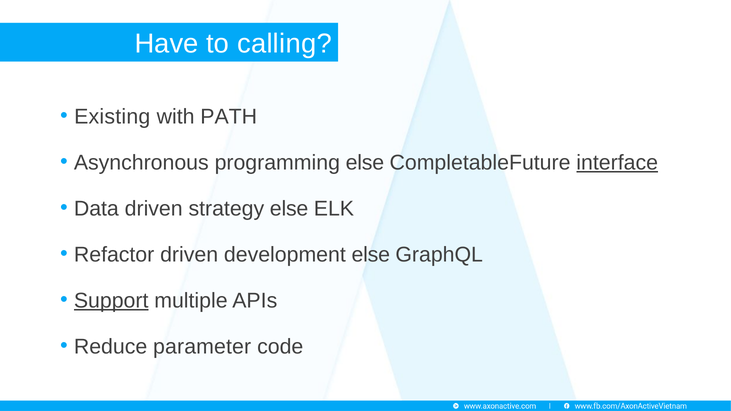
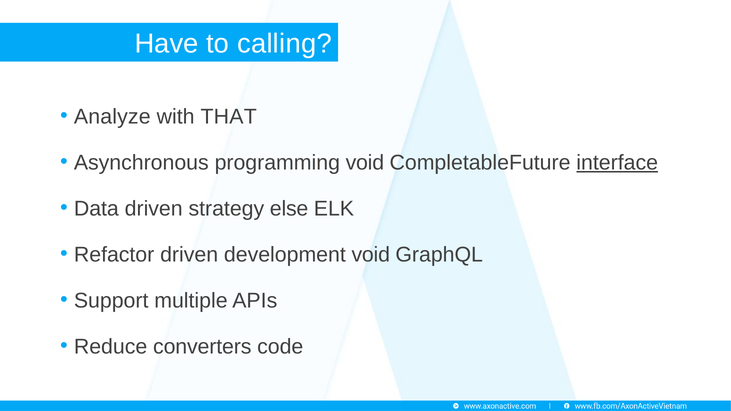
Existing: Existing -> Analyze (112, 117)
PATH: PATH -> THAT (229, 117)
programming else: else -> void (365, 163)
development else: else -> void (371, 255)
Support underline: present -> none (111, 301)
parameter: parameter -> converters (202, 347)
